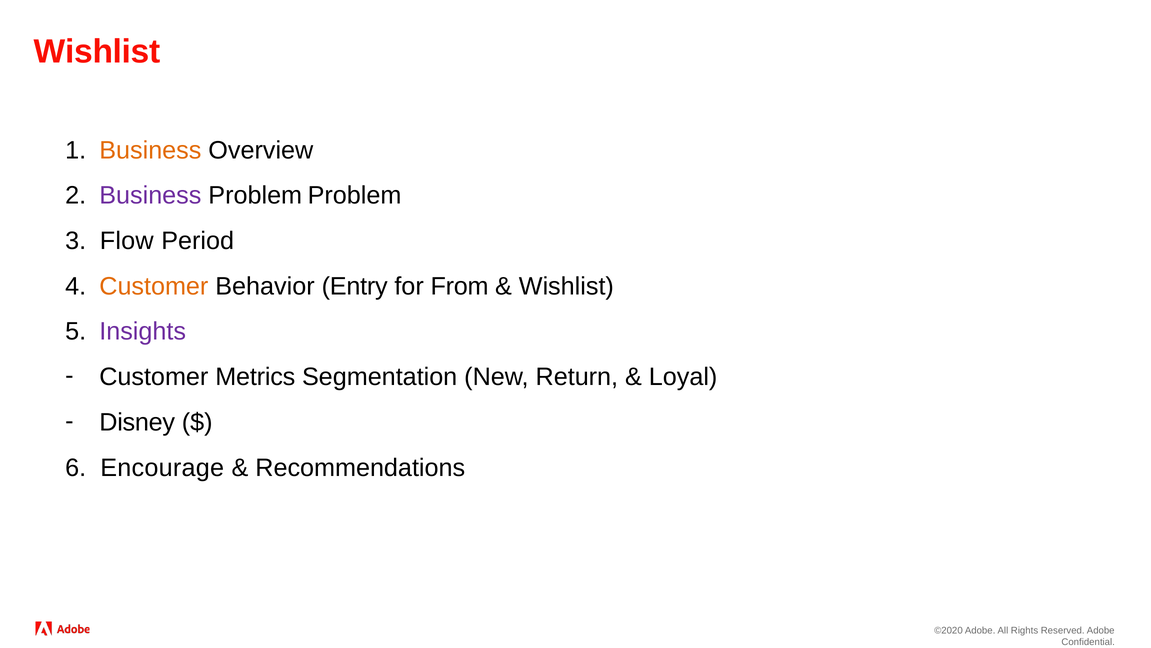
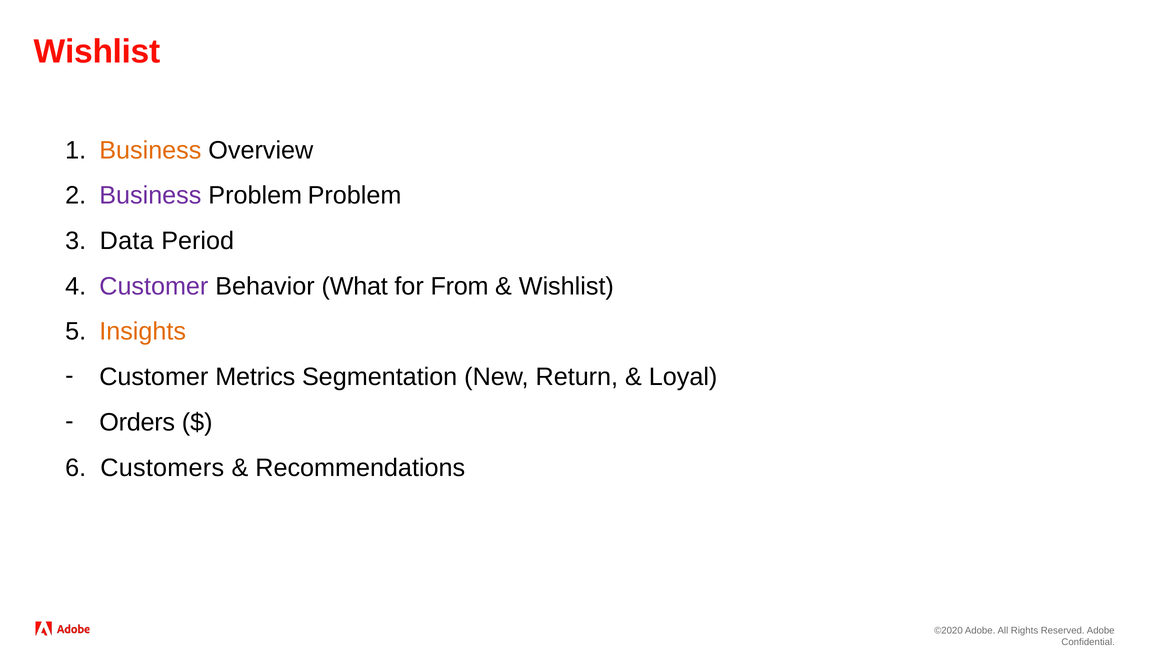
Flow: Flow -> Data (127, 241)
Customer colour: orange -> purple (154, 286)
Entry: Entry -> What (355, 286)
Insights colour: purple -> orange (143, 331)
Disney: Disney -> Orders (137, 422)
Encourage: Encourage -> Customers (162, 467)
